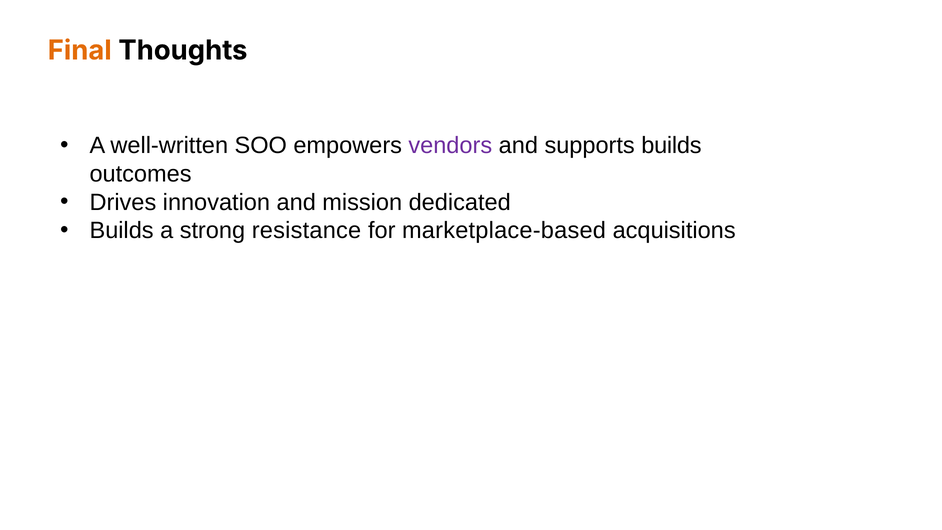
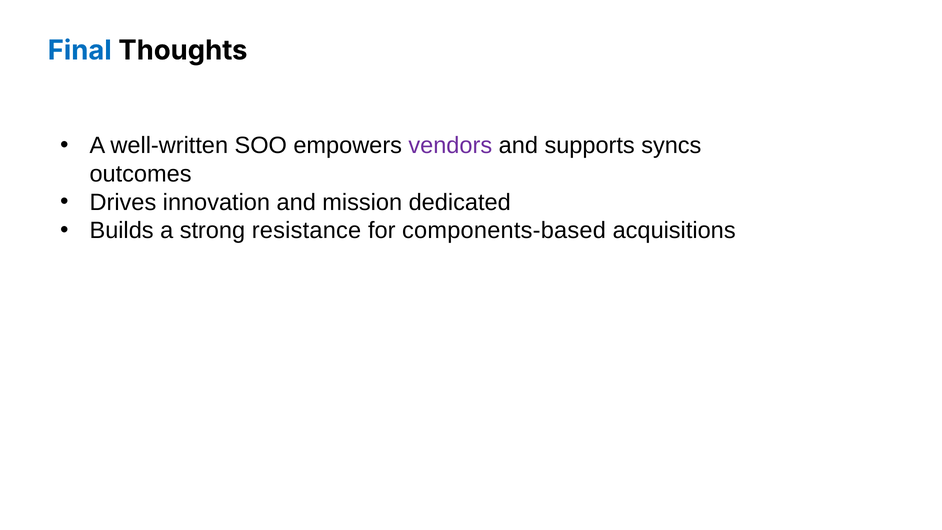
Final colour: orange -> blue (80, 50)
supports builds: builds -> syncs (671, 146)
marketplace-based: marketplace-based -> components-based (504, 230)
